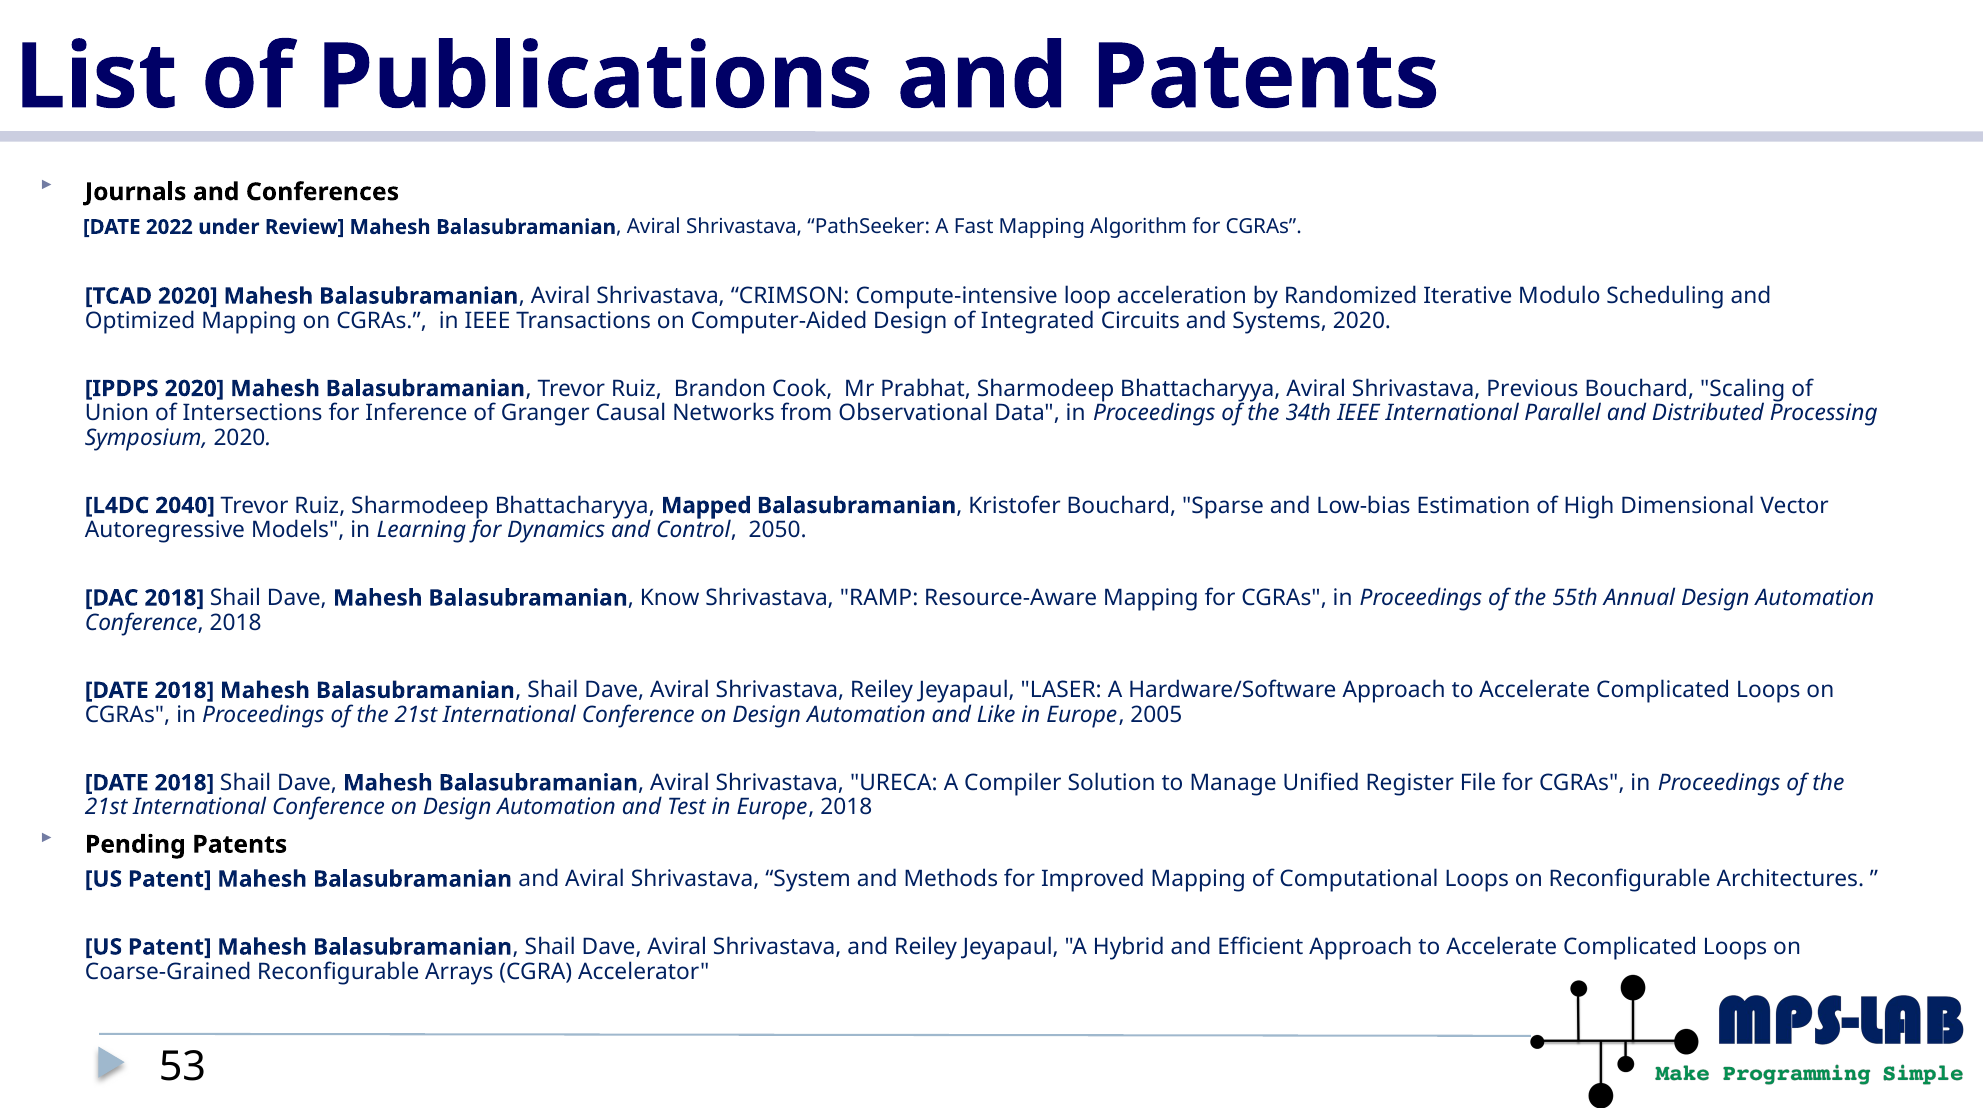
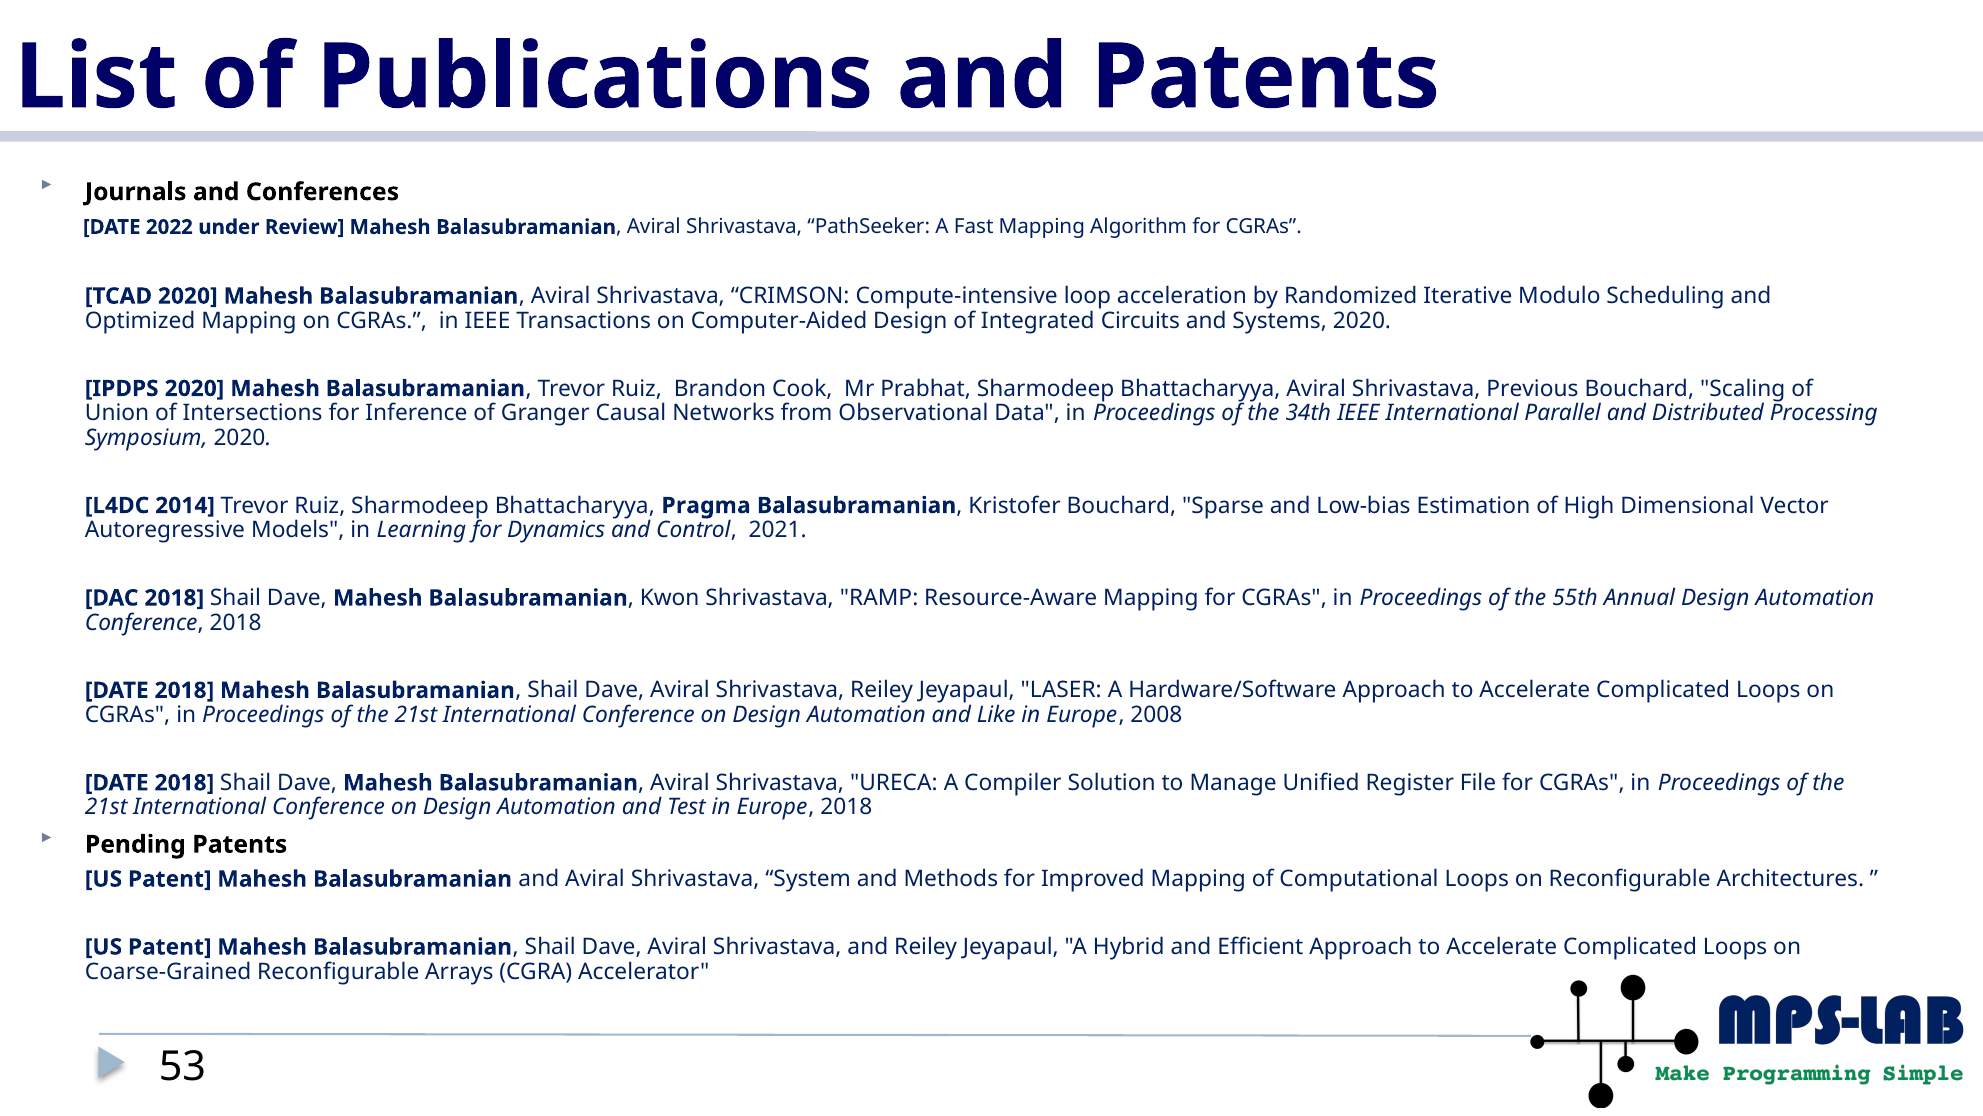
2040: 2040 -> 2014 (185, 505)
Mapped: Mapped -> Pragma (706, 505)
2050: 2050 -> 2021 (778, 530)
Know: Know -> Kwon (670, 598)
2005: 2005 -> 2008 (1156, 715)
